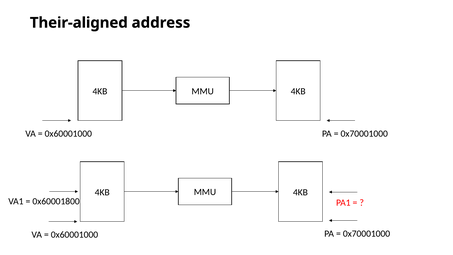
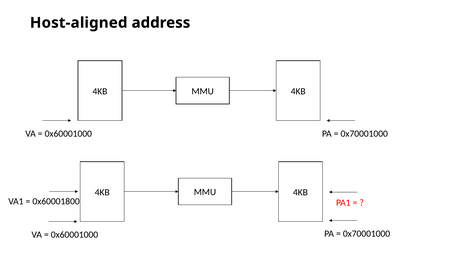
Their-aligned: Their-aligned -> Host-aligned (79, 23)
